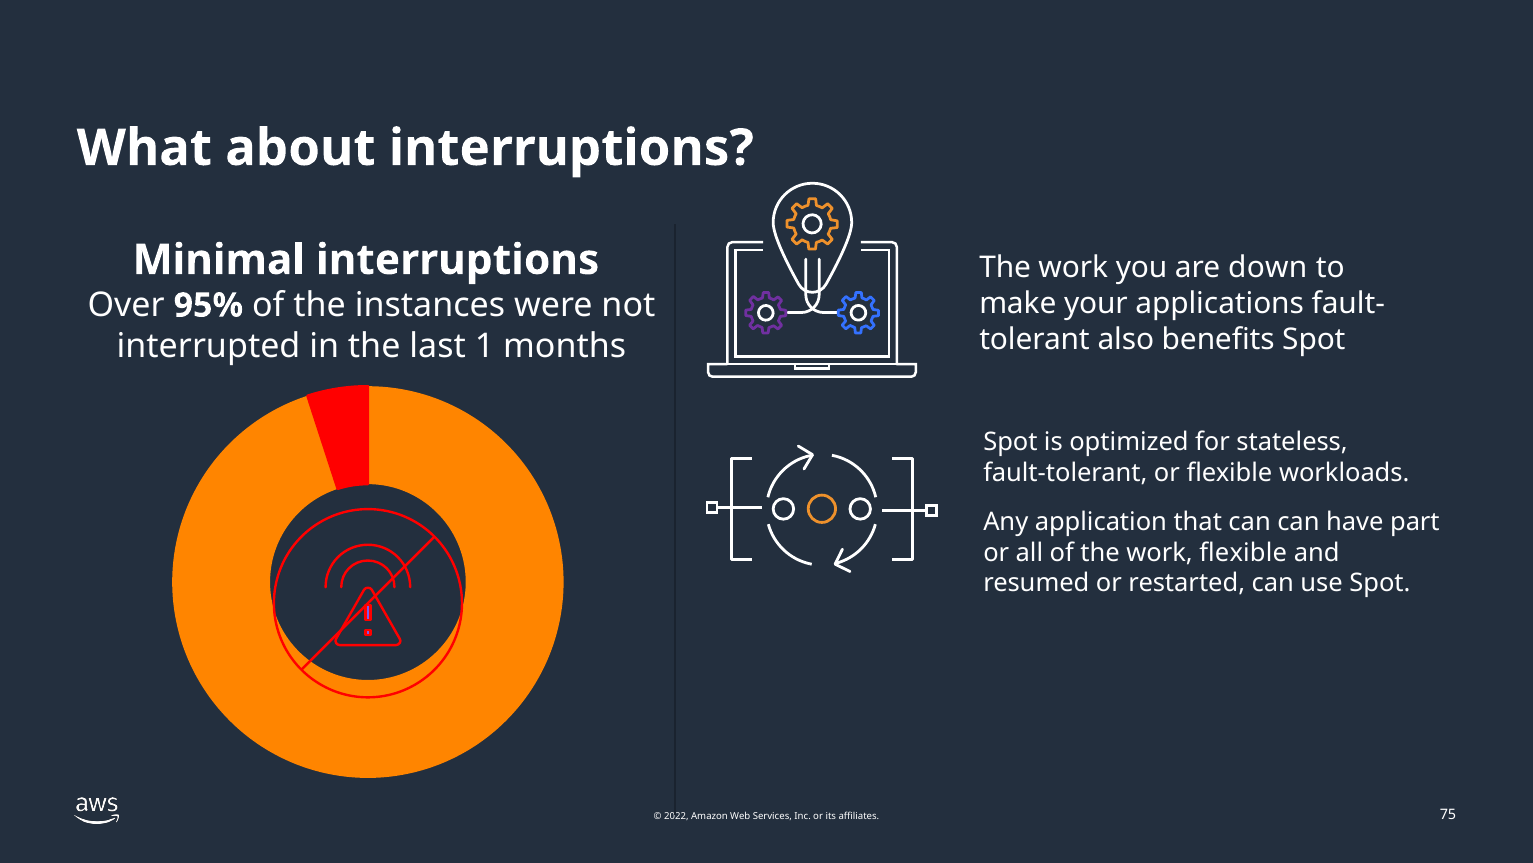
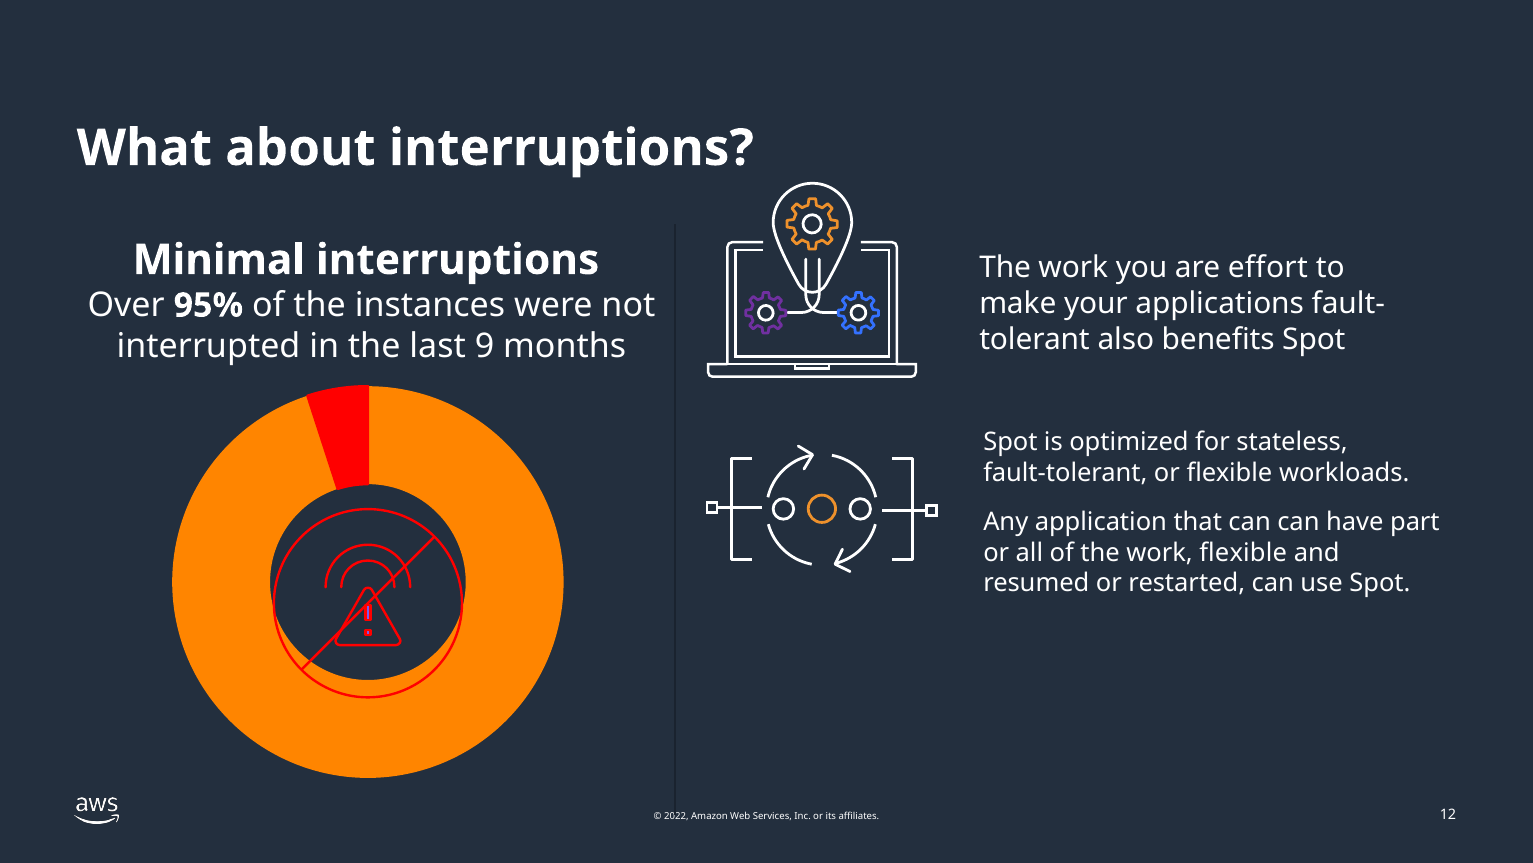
down: down -> effort (1268, 268)
1: 1 -> 9 (485, 346)
75: 75 -> 12 (1448, 814)
